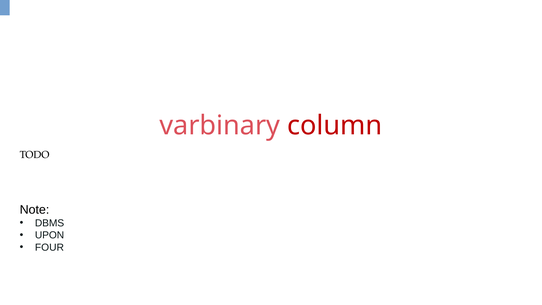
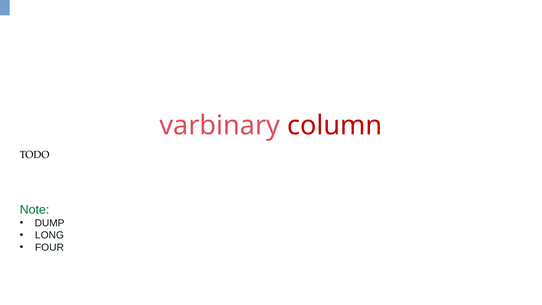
Note colour: black -> green (34, 210)
DBMS: DBMS -> DUMP (50, 223)
UPON: UPON -> LONG (49, 235)
